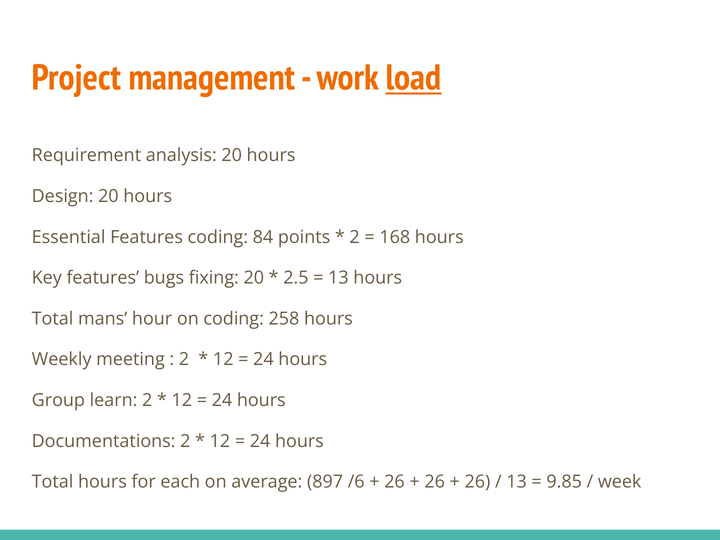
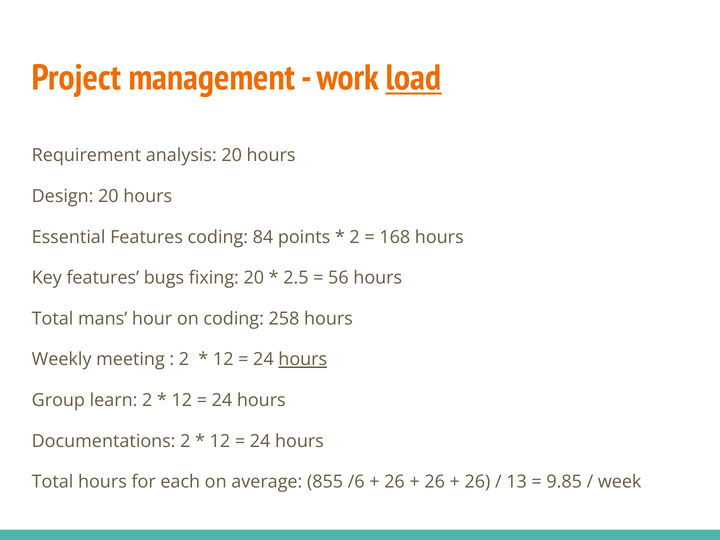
13: 13 -> 56 (338, 278)
hours underline: none -> present (303, 360)
897: 897 -> 855 (325, 482)
